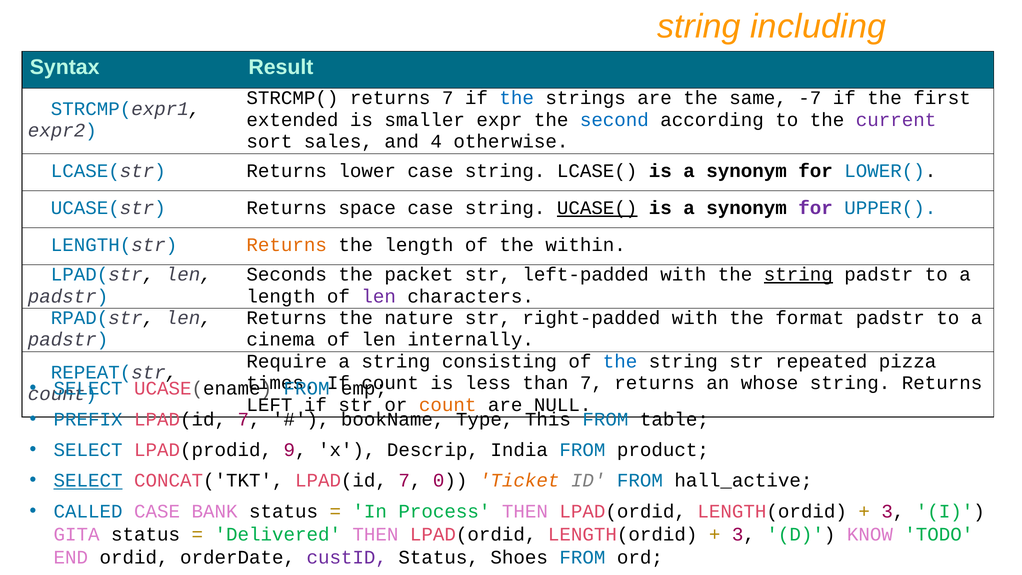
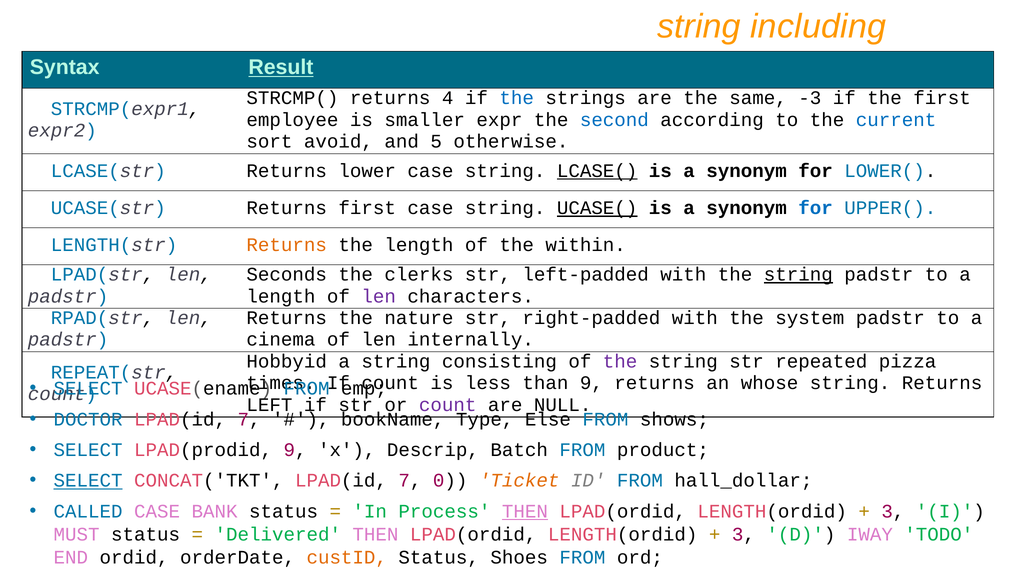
Result underline: none -> present (281, 67)
returns 7: 7 -> 4 (448, 98)
-7: -7 -> -3 (810, 98)
extended: extended -> employee (292, 120)
current colour: purple -> blue (896, 120)
sales: sales -> avoid (338, 141)
4: 4 -> 5 (436, 141)
LCASE( underline: none -> present (597, 171)
Returns space: space -> first (367, 208)
for colour: purple -> blue (816, 208)
packet: packet -> clerks (419, 274)
format: format -> system (810, 318)
Require: Require -> Hobbyid (287, 361)
the colour: blue -> purple (620, 361)
than 7: 7 -> 9 (591, 383)
count colour: orange -> purple (448, 405)
PREFIX: PREFIX -> DOCTOR (88, 419)
This: This -> Else (548, 419)
table: table -> shows (674, 419)
India: India -> Batch (519, 450)
hall_active: hall_active -> hall_dollar (743, 480)
THEN underline: none -> present (525, 511)
GITA: GITA -> MUST (77, 534)
KNOW: KNOW -> IWAY (870, 534)
custID colour: purple -> orange (347, 557)
